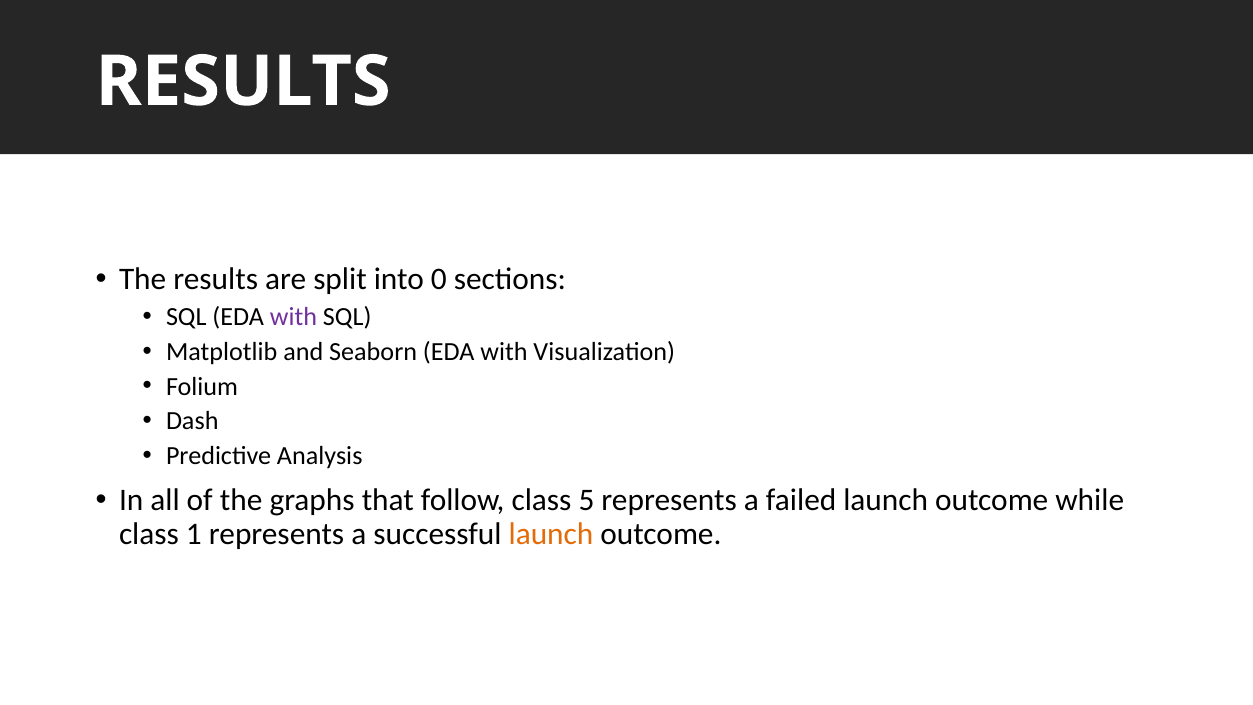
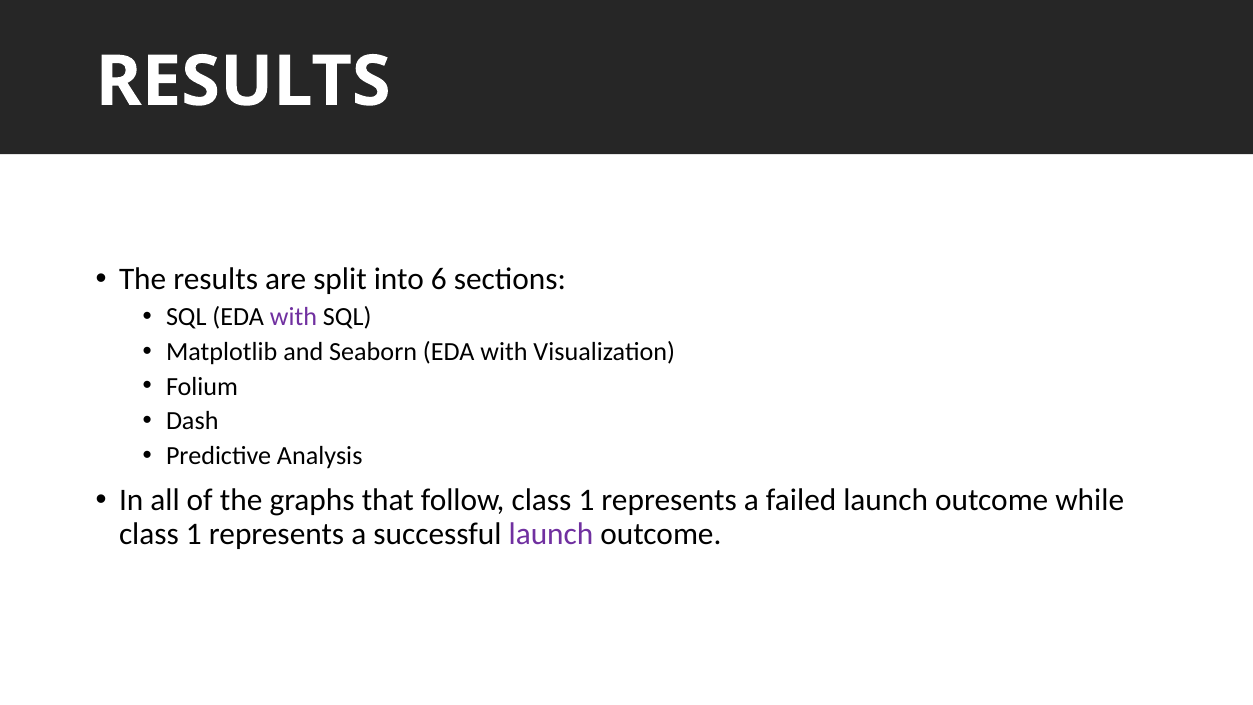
0: 0 -> 6 (439, 279)
follow class 5: 5 -> 1 (587, 500)
launch colour: orange -> purple (551, 534)
